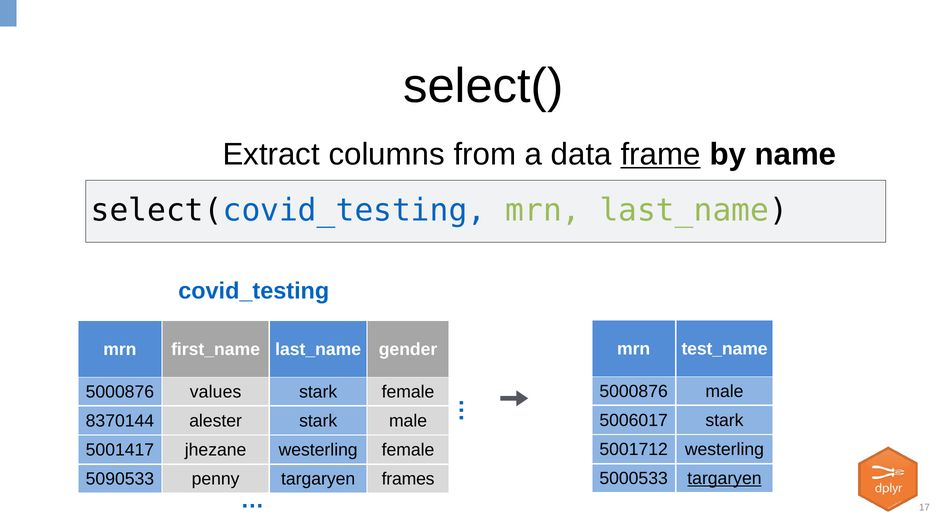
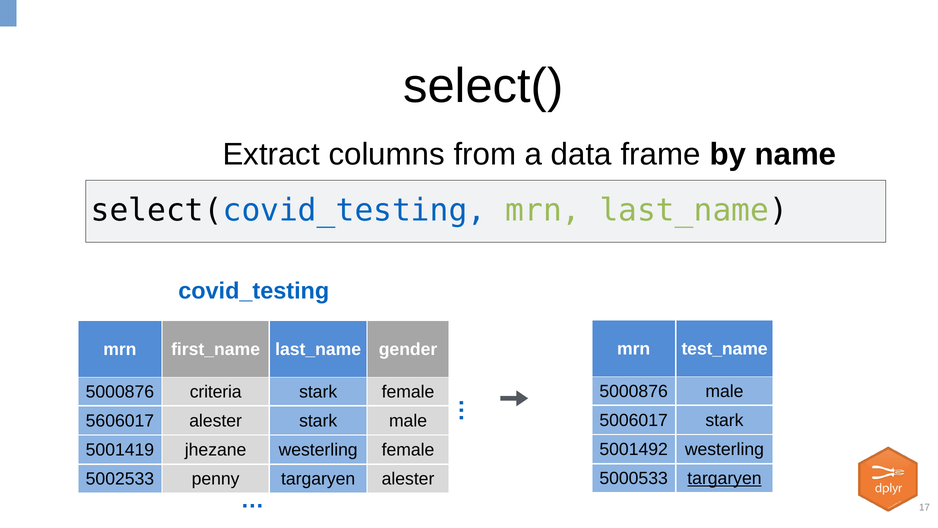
frame underline: present -> none (661, 154)
values: values -> criteria (216, 392)
8370144: 8370144 -> 5606017 (120, 420)
5001712: 5001712 -> 5001492 (634, 449)
5001417: 5001417 -> 5001419 (120, 450)
5090533: 5090533 -> 5002533 (120, 479)
targaryen frames: frames -> alester (408, 479)
